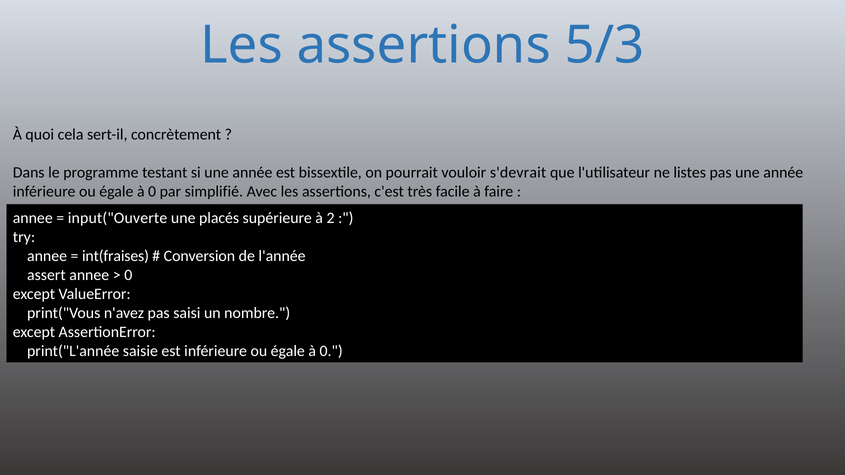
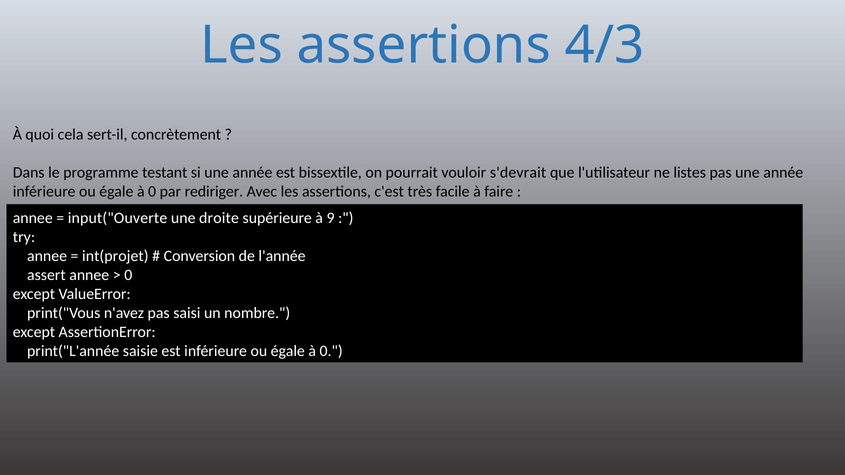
5/3: 5/3 -> 4/3 (605, 46)
simplifié: simplifié -> rediriger (214, 192)
placés: placés -> droite (219, 218)
2: 2 -> 9 (331, 218)
int(fraises: int(fraises -> int(projet (115, 256)
